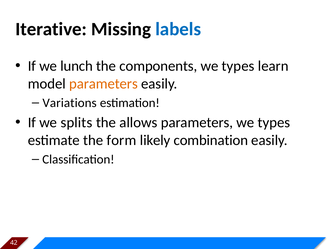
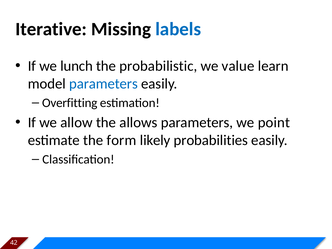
components: components -> probabilistic (158, 66)
types: types -> value (238, 66)
parameters colour: orange -> blue (103, 84)
Variations: Variations -> Overfitting (70, 103)
splits: splits -> allow (77, 122)
parameters we types: types -> point (274, 122)
combination: combination -> probabilities (211, 140)
